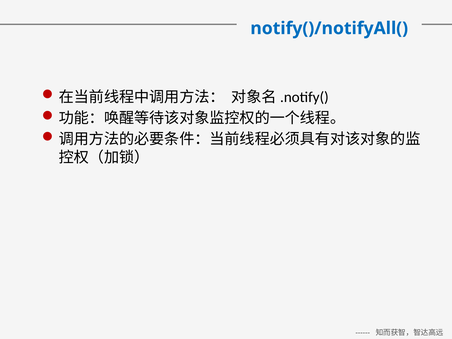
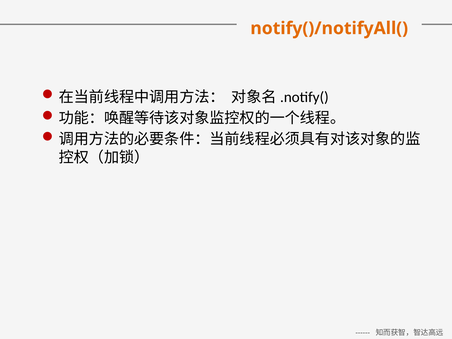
notify()/notifyAll( colour: blue -> orange (329, 28)
